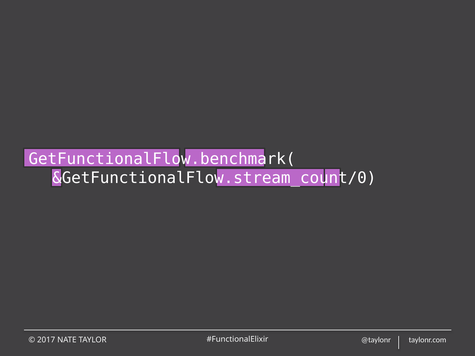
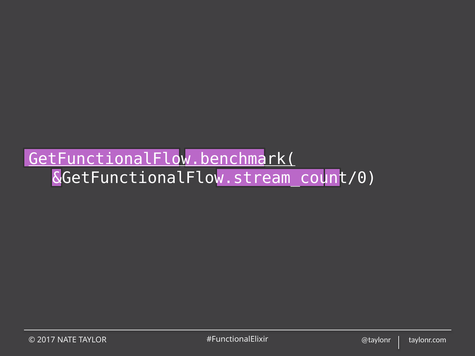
GetFunctionalFlow.benchmark( underline: none -> present (162, 159)
